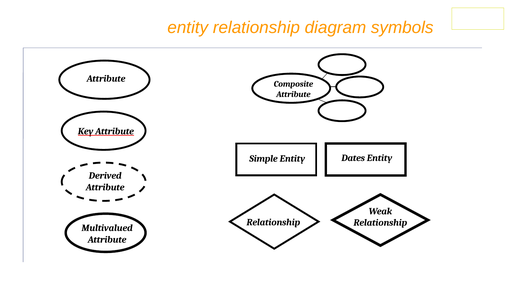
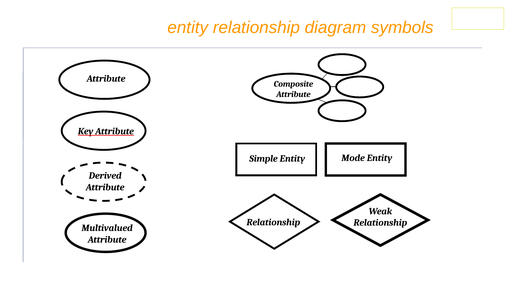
Dates: Dates -> Mode (353, 158)
